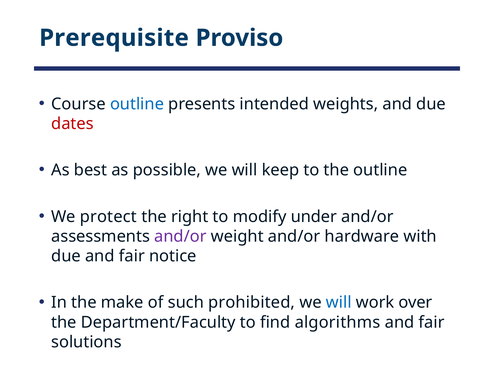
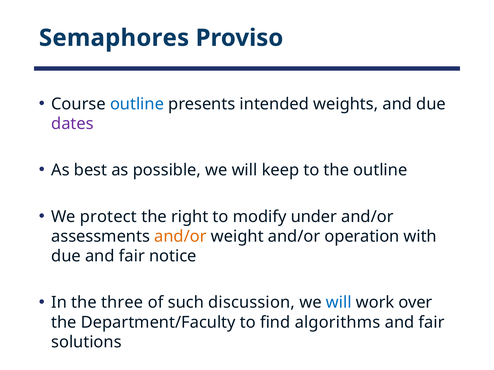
Prerequisite: Prerequisite -> Semaphores (114, 38)
dates colour: red -> purple (72, 124)
and/or colour: purple -> orange (180, 237)
hardware: hardware -> operation (362, 237)
make: make -> three (122, 303)
prohibited: prohibited -> discussion (252, 303)
